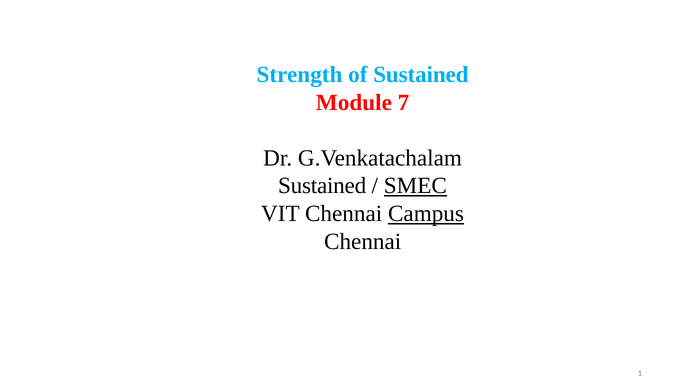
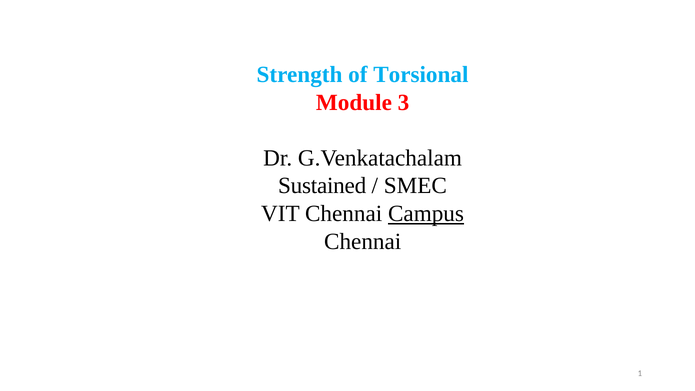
of Sustained: Sustained -> Torsional (421, 75)
7: 7 -> 3 (403, 102)
SMEC underline: present -> none (415, 186)
